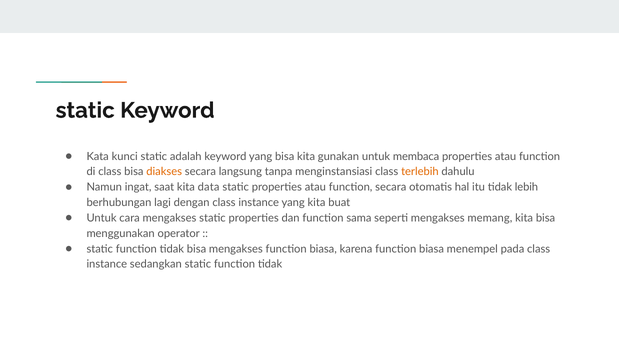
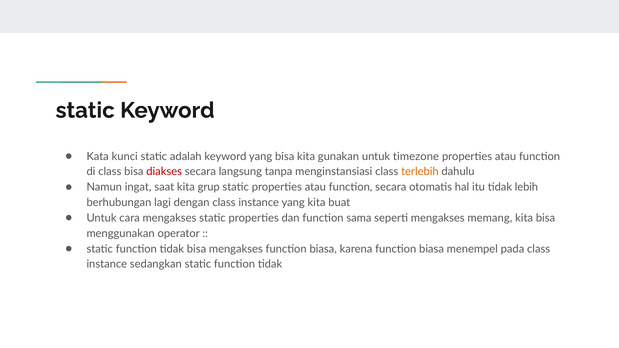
membaca: membaca -> timezone (416, 156)
diakses colour: orange -> red (164, 172)
data: data -> grup (209, 187)
